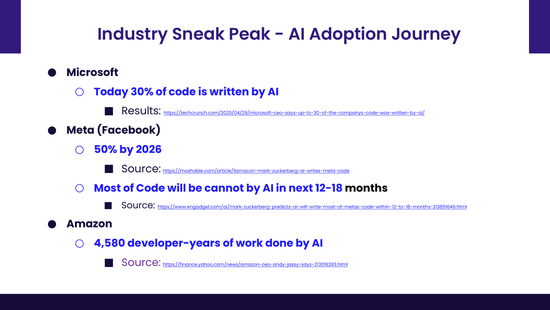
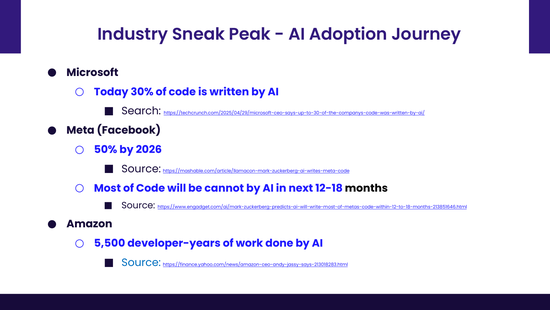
Results: Results -> Search (141, 111)
4,580: 4,580 -> 5,500 (110, 243)
Source colour: purple -> blue (141, 262)
